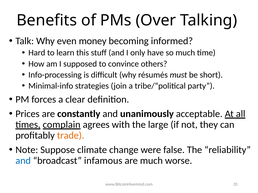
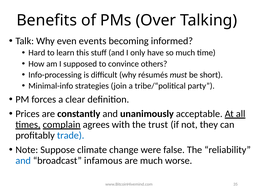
money: money -> events (93, 41)
large: large -> trust (158, 125)
trade colour: orange -> blue (71, 136)
